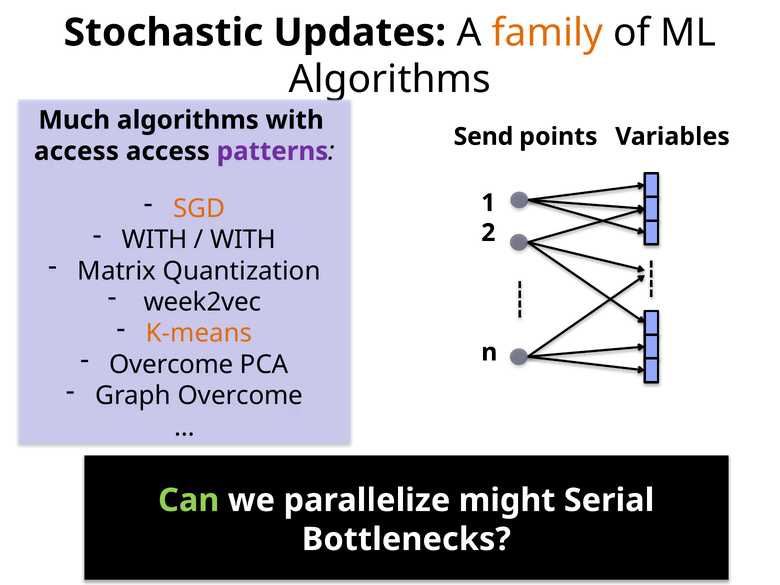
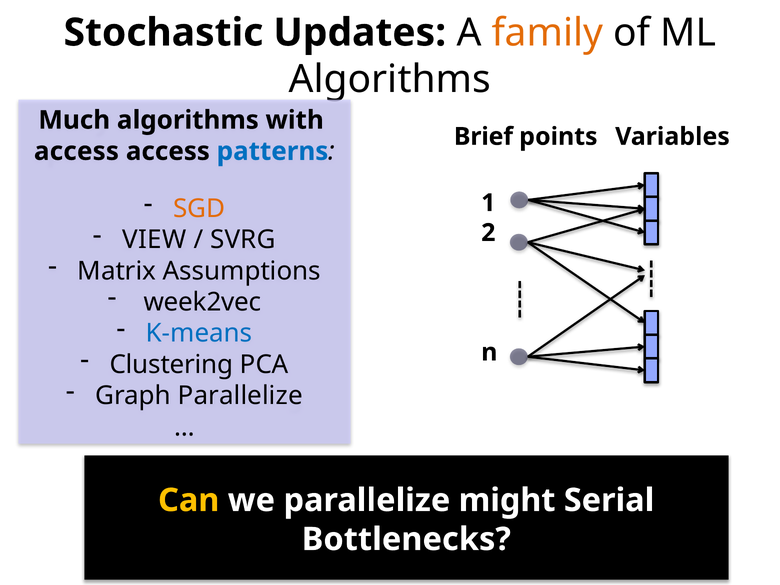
Send: Send -> Brief (483, 137)
patterns colour: purple -> blue (273, 151)
WITH: WITH -> VIEW (154, 240)
WITH: WITH -> SVRG (243, 240)
Quantization: Quantization -> Assumptions (242, 271)
K-means colour: orange -> blue (199, 333)
Overcome: Overcome -> Clustering (171, 365)
Graph Overcome: Overcome -> Parallelize (240, 396)
Can colour: light green -> yellow (189, 500)
